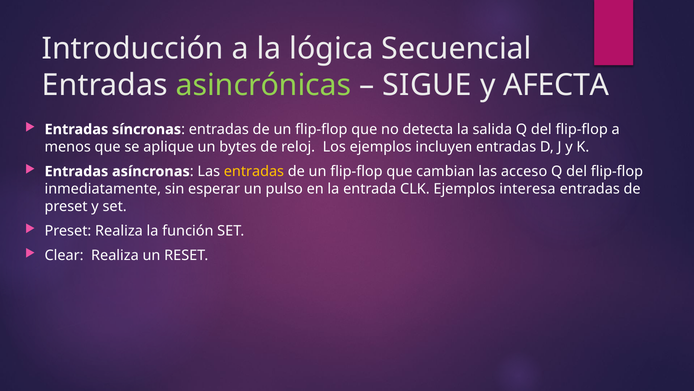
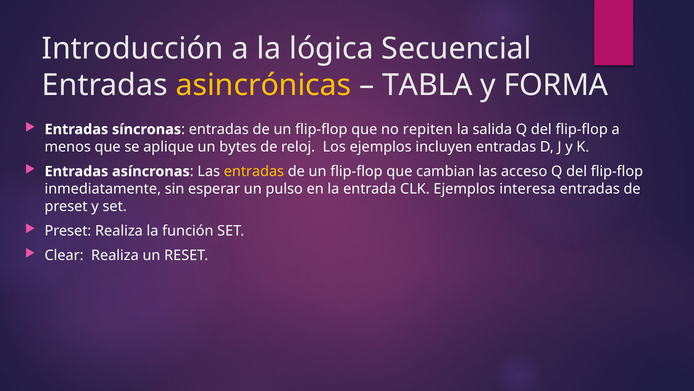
asincrónicas colour: light green -> yellow (263, 85)
SIGUE: SIGUE -> TABLA (427, 85)
AFECTA: AFECTA -> FORMA (556, 85)
detecta: detecta -> repiten (428, 129)
